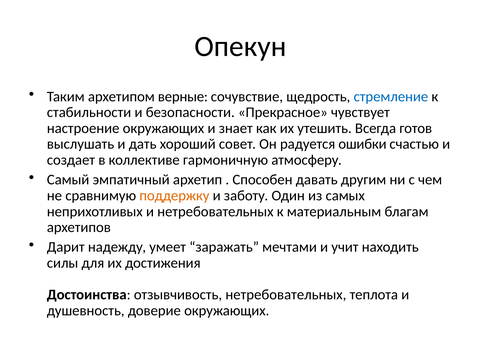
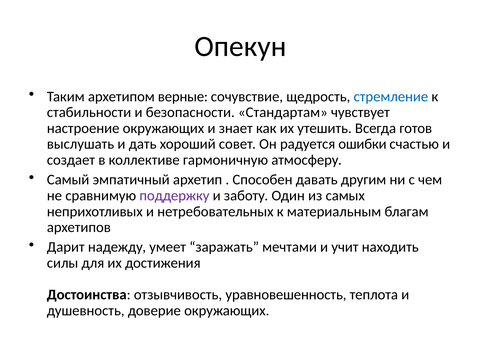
Прекрасное: Прекрасное -> Стандартам (283, 112)
поддержку colour: orange -> purple (174, 195)
отзывчивость нетребовательных: нетребовательных -> уравновешенность (286, 295)
